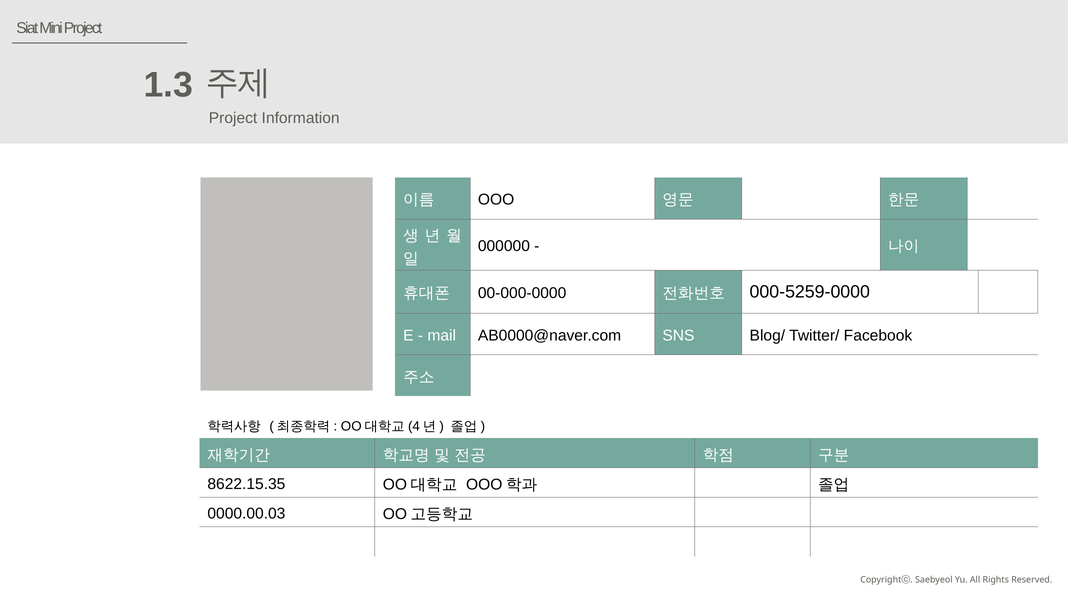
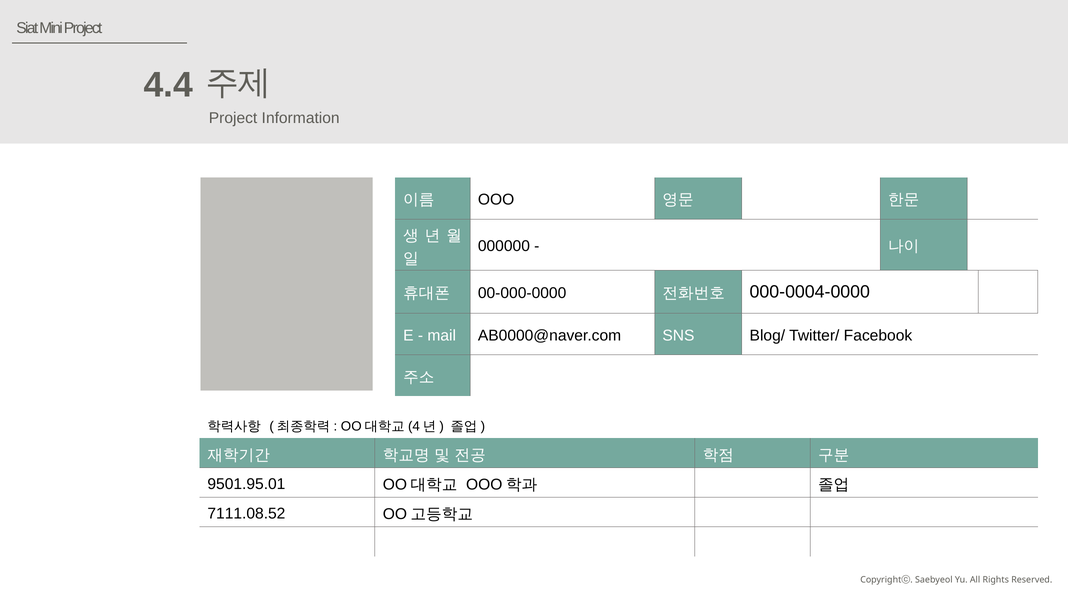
1.3: 1.3 -> 4.4 (168, 85)
000-5259-0000: 000-5259-0000 -> 000-0004-0000 (810, 292)
8622.15.35: 8622.15.35 -> 9501.95.01 (246, 484)
0000.00.03: 0000.00.03 -> 7111.08.52 (246, 513)
